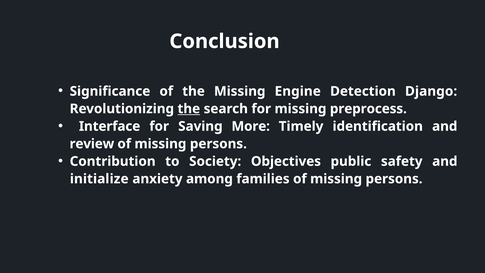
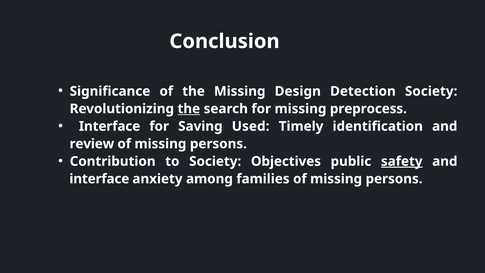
Engine: Engine -> Design (298, 91)
Detection Django: Django -> Society (431, 91)
More: More -> Used (251, 126)
safety underline: none -> present (402, 161)
initialize: initialize -> interface (99, 179)
